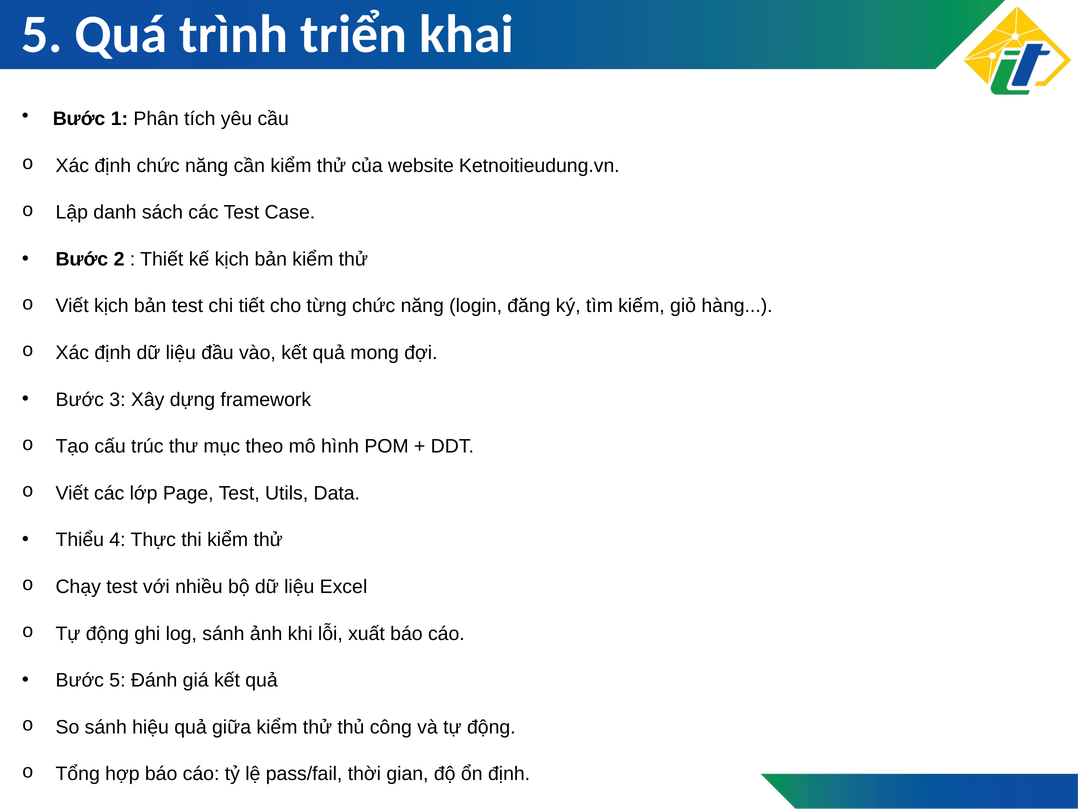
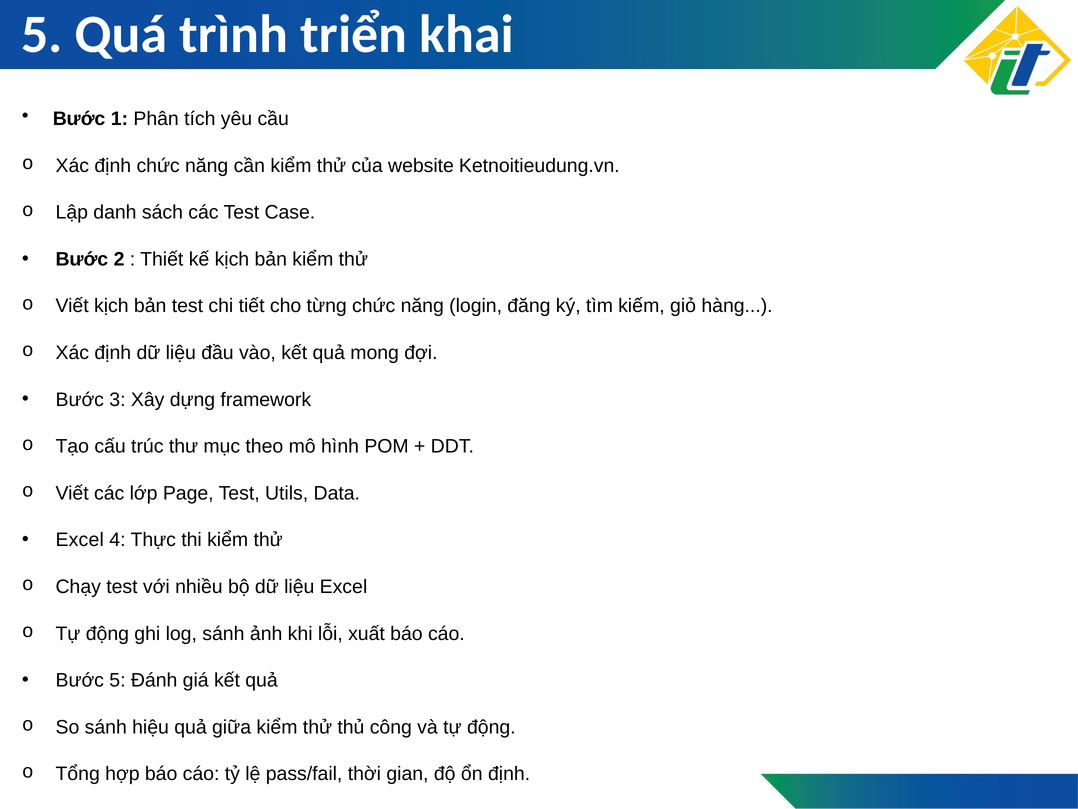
Thiểu: Thiểu -> Excel (80, 540)
